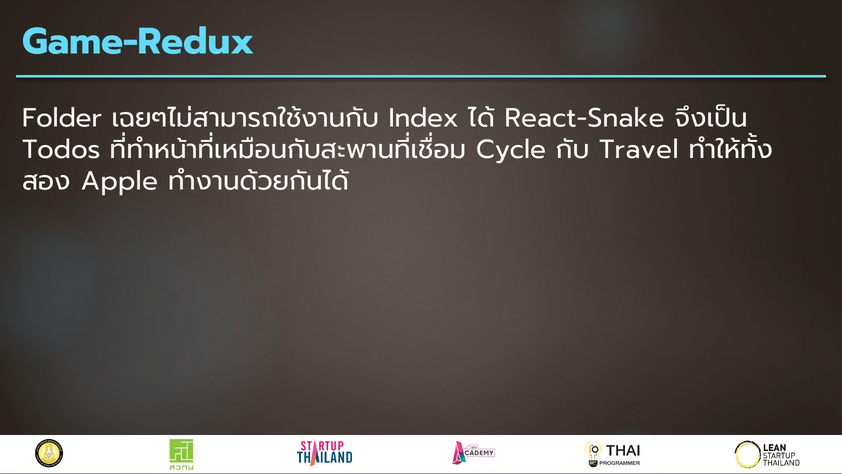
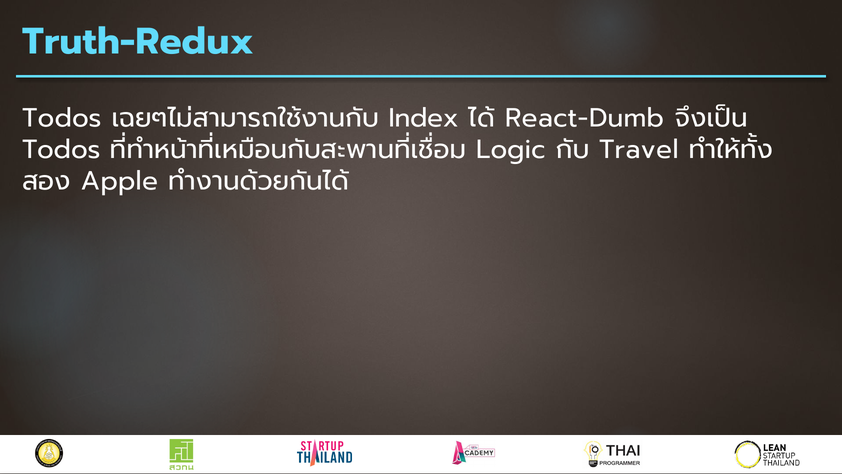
Game-Redux: Game-Redux -> Truth-Redux (138, 42)
Folder: Folder -> Todos (62, 118)
React-Snake: React-Snake -> React-Dumb (585, 118)
Cycle: Cycle -> Logic (511, 149)
